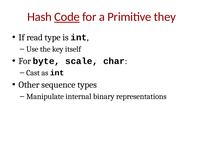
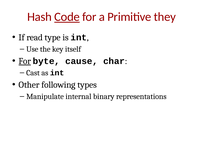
For underline: none -> present (25, 61)
scale: scale -> cause (82, 61)
sequence: sequence -> following (58, 85)
